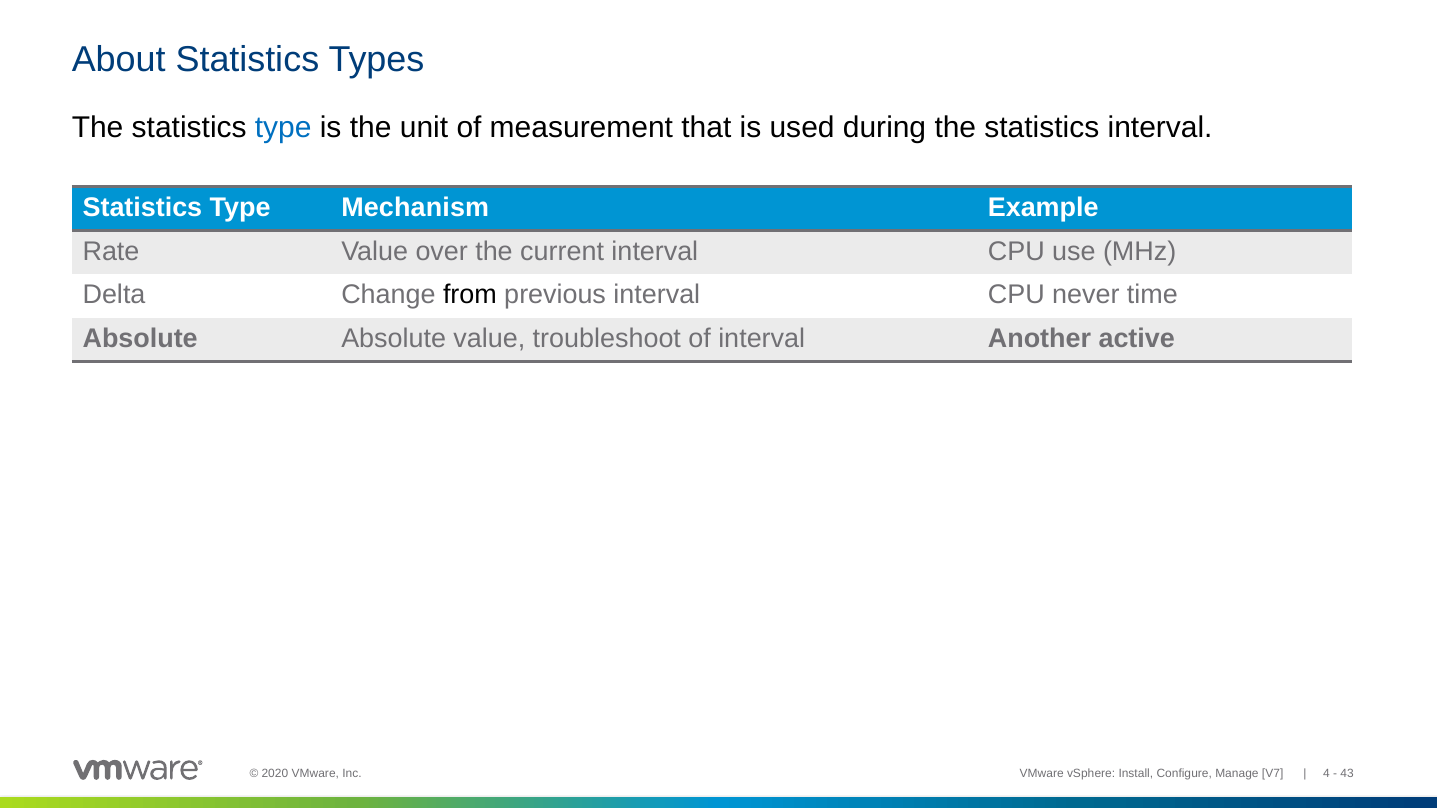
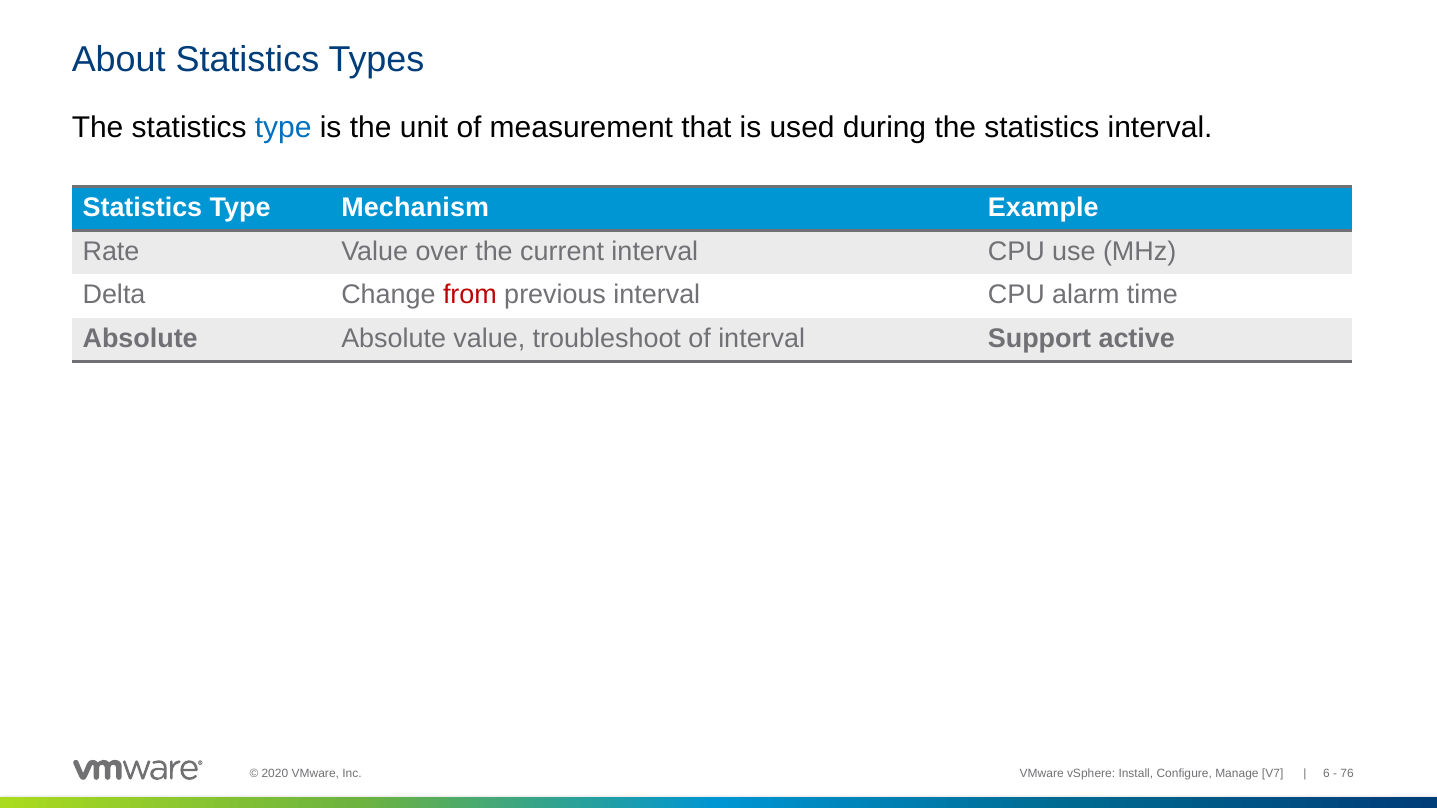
from colour: black -> red (470, 295)
never: never -> alarm (1086, 295)
Another: Another -> Support (1039, 339)
4: 4 -> 6 (1326, 774)
43: 43 -> 76 (1347, 774)
